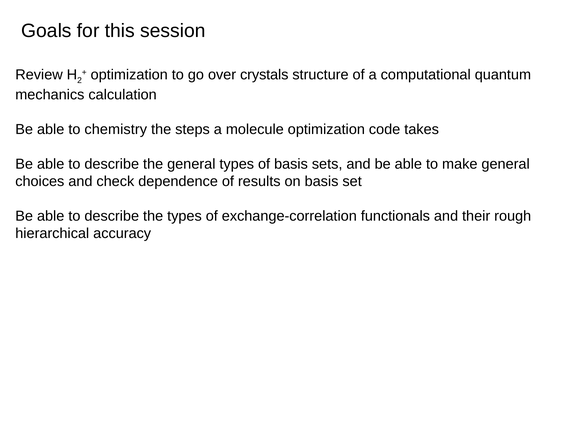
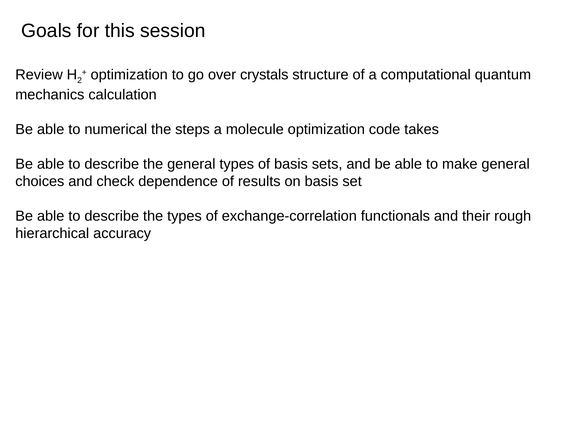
chemistry: chemistry -> numerical (116, 129)
